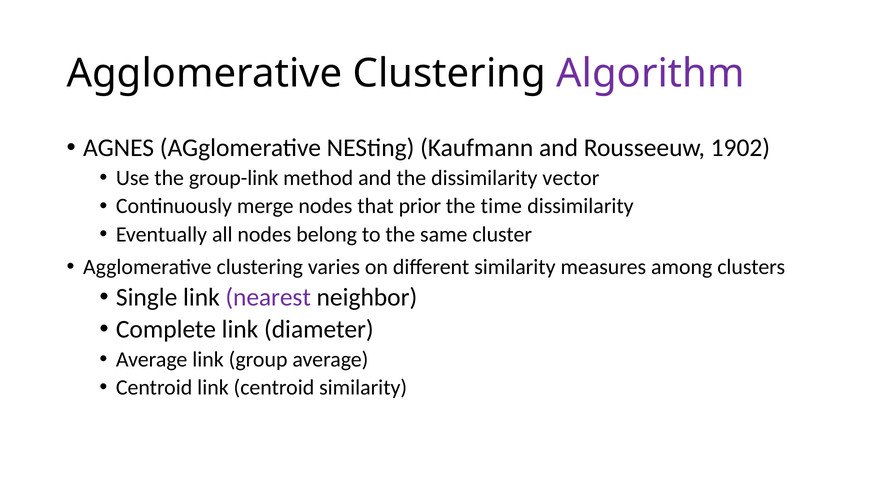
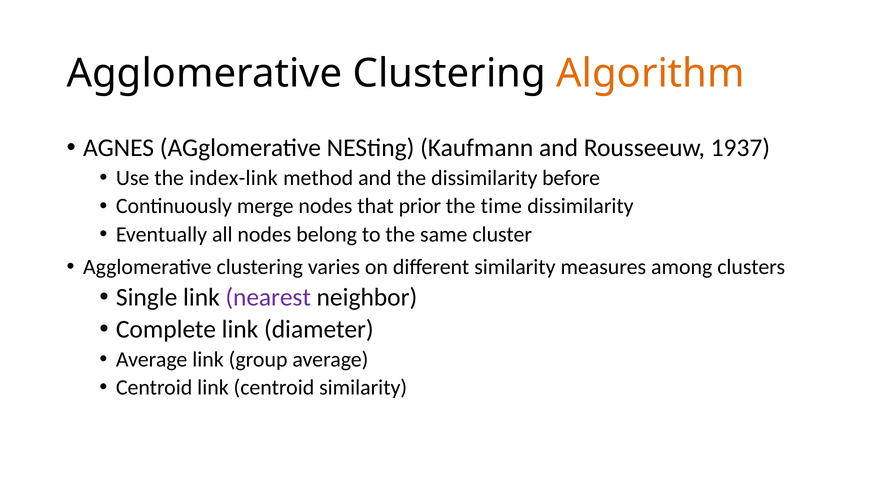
Algorithm colour: purple -> orange (650, 74)
1902: 1902 -> 1937 (740, 148)
group-link: group-link -> index-link (233, 178)
vector: vector -> before (571, 178)
